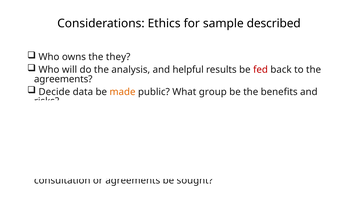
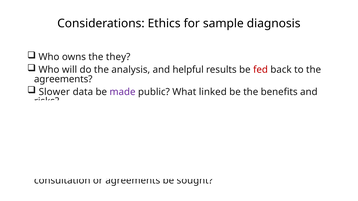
described: described -> diagnosis (274, 24)
Decide: Decide -> Slower (54, 92)
made colour: orange -> purple (123, 92)
group: group -> linked (213, 92)
